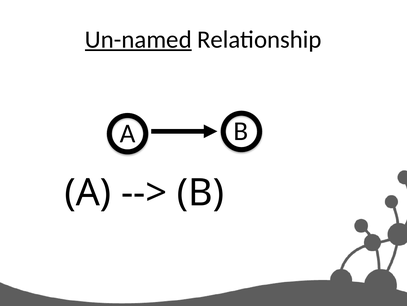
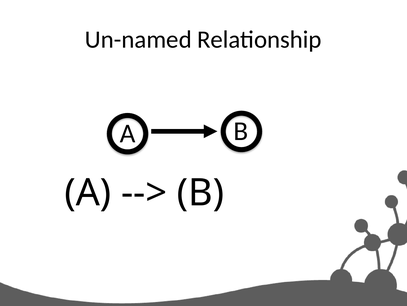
Un-named underline: present -> none (138, 39)
